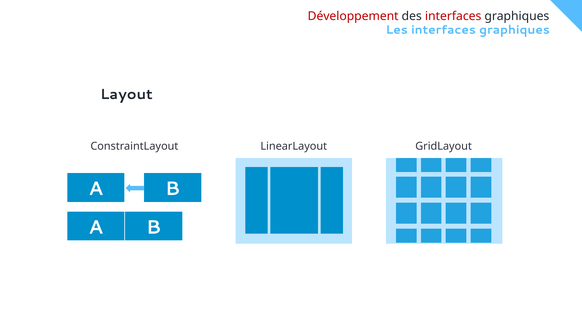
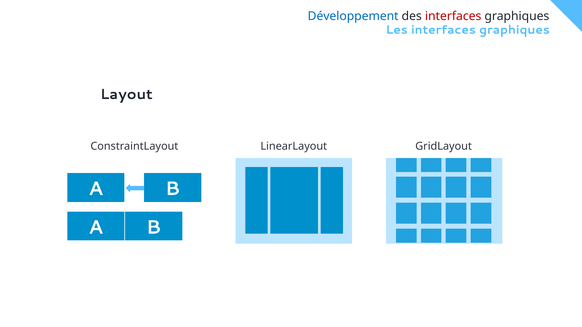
Développement colour: red -> blue (353, 16)
